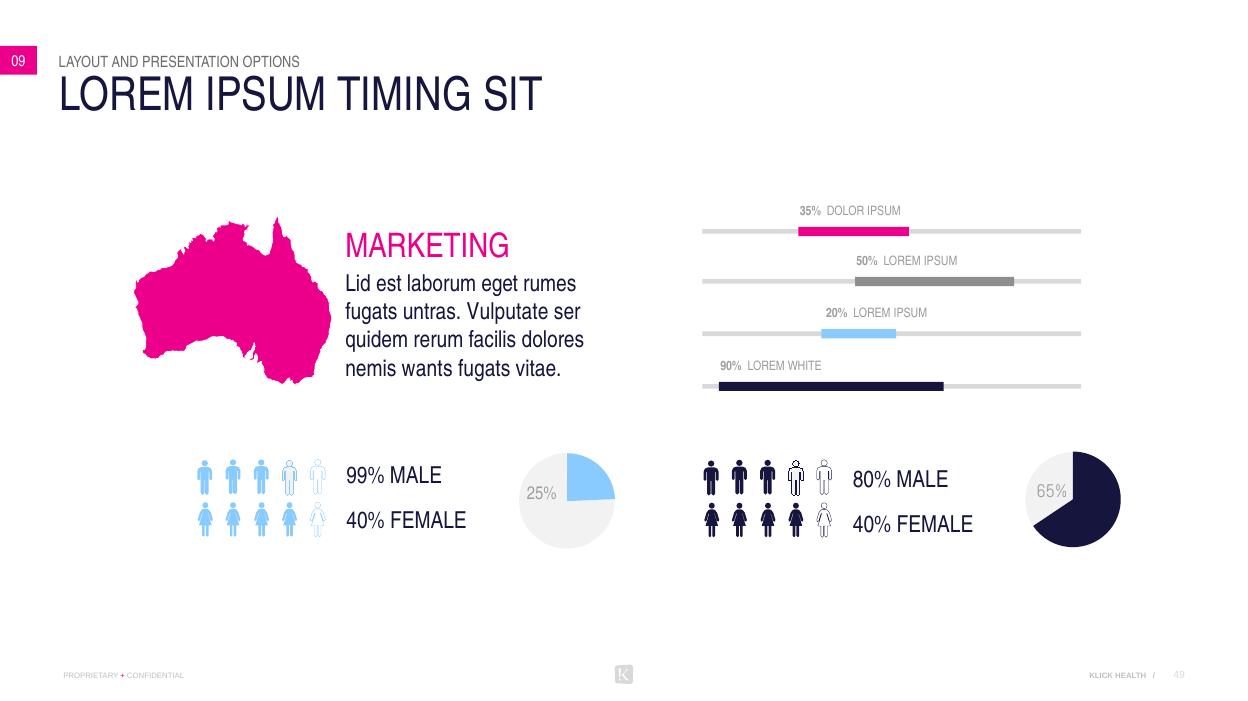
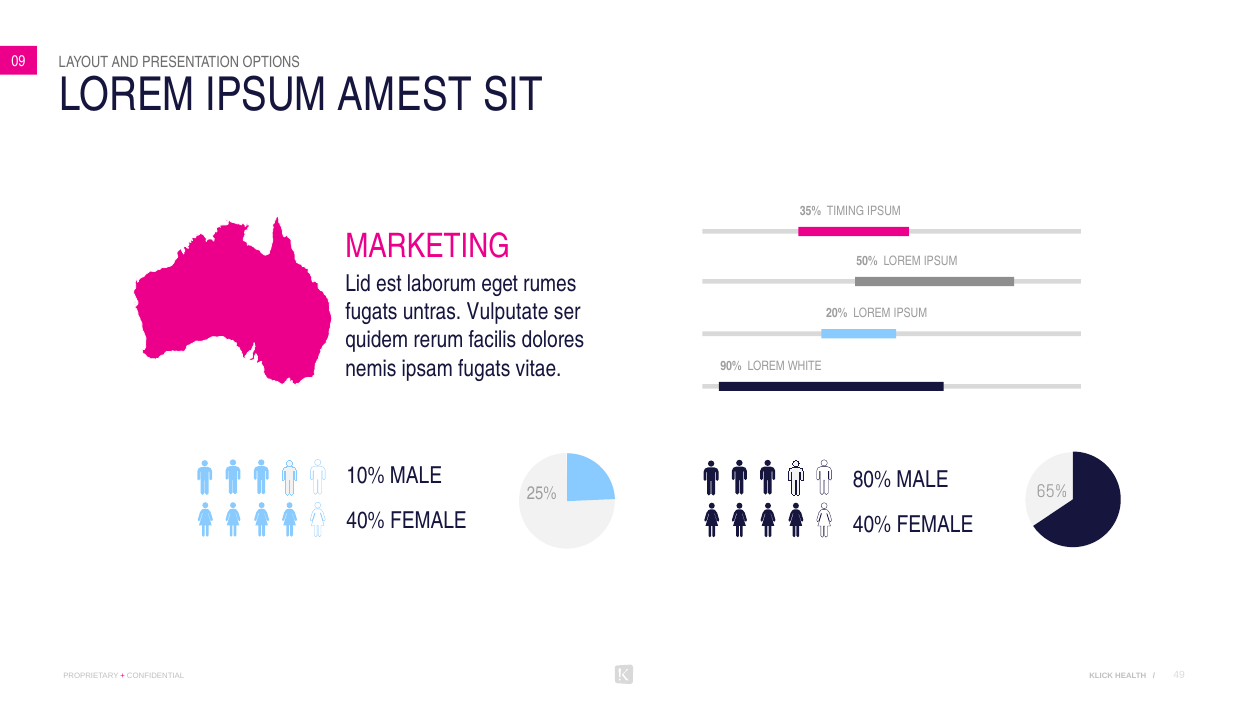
TIMING: TIMING -> AMEST (405, 95)
DOLOR: DOLOR -> TIMING (845, 211)
wants: wants -> ipsam (427, 369)
99%: 99% -> 10% (365, 476)
